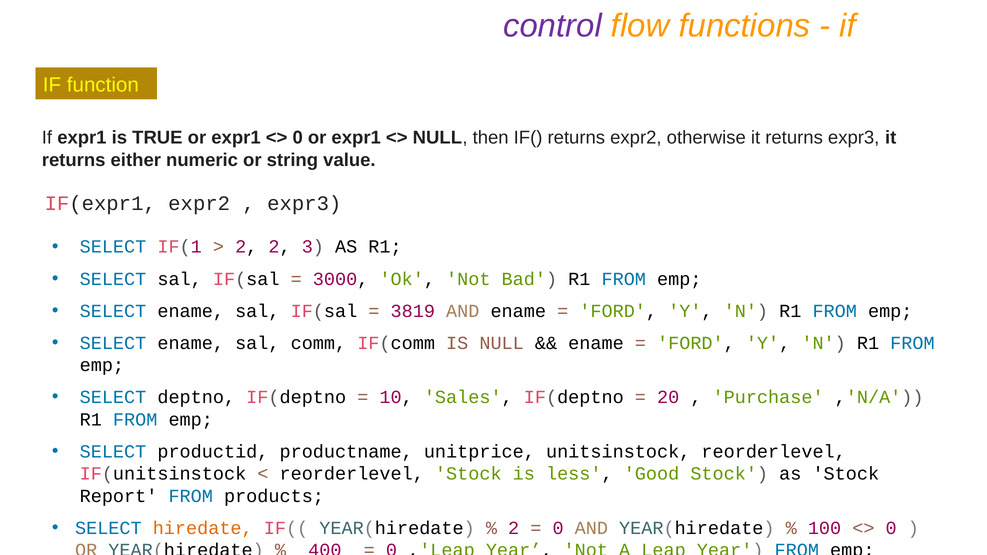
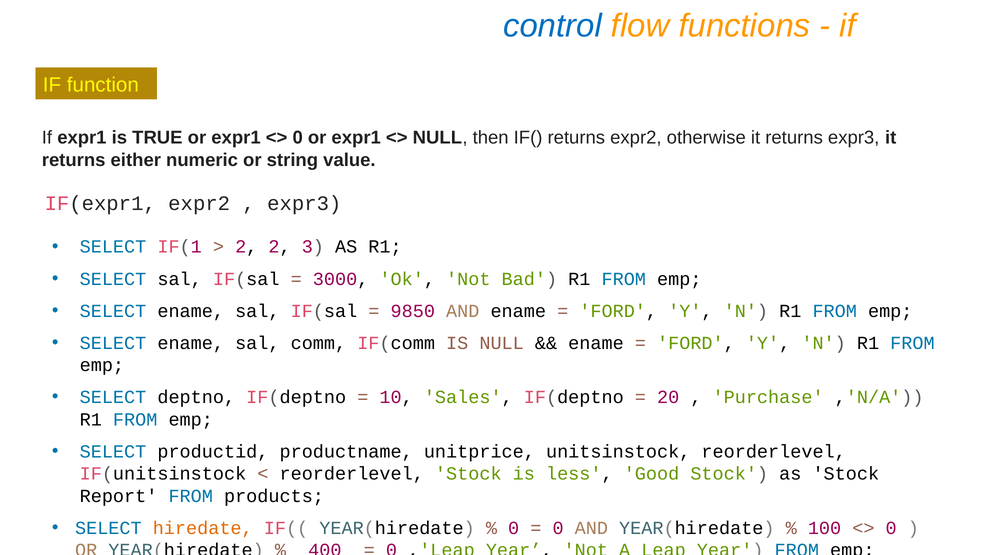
control colour: purple -> blue (552, 26)
3819: 3819 -> 9850 (413, 311)
2: 2 -> 0 (514, 528)
